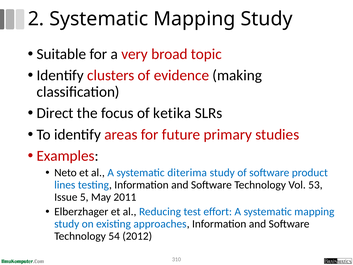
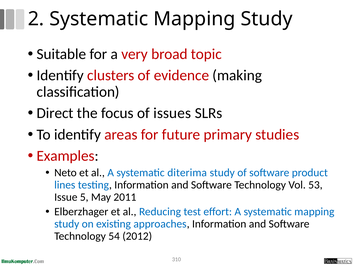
ketika: ketika -> issues (172, 113)
